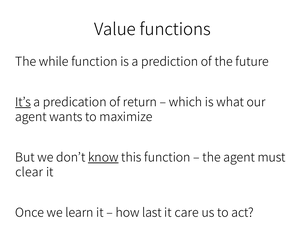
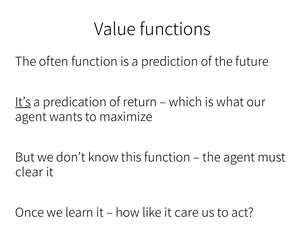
while: while -> often (54, 62)
know underline: present -> none (103, 157)
last: last -> like (152, 213)
